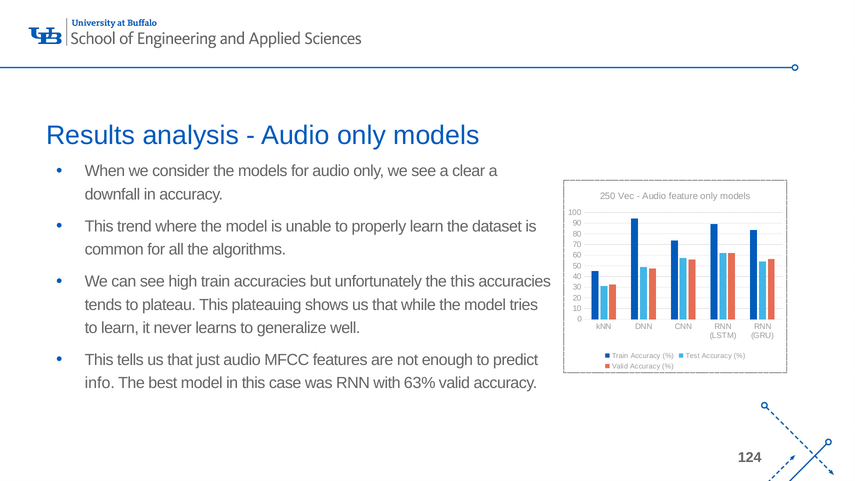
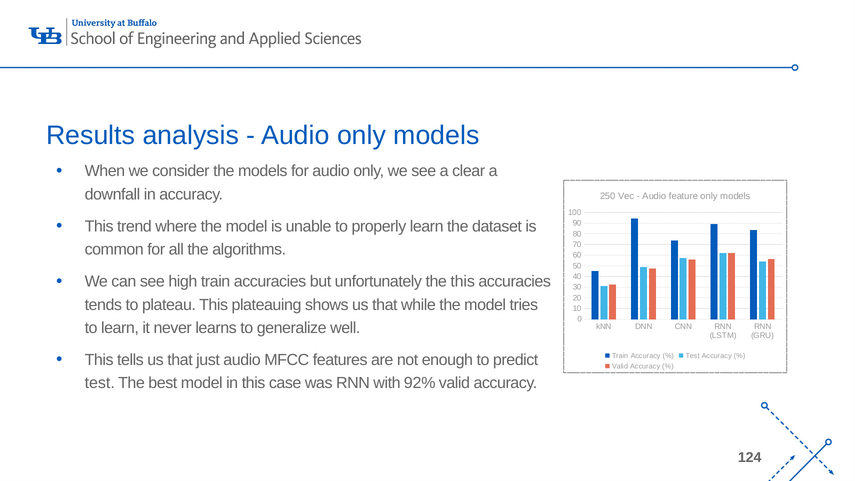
info: info -> test (100, 383)
63%: 63% -> 92% (420, 383)
